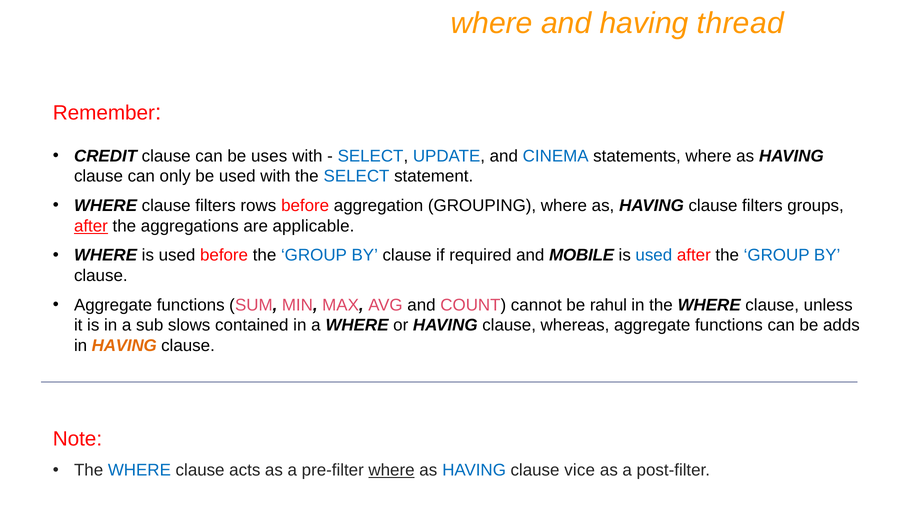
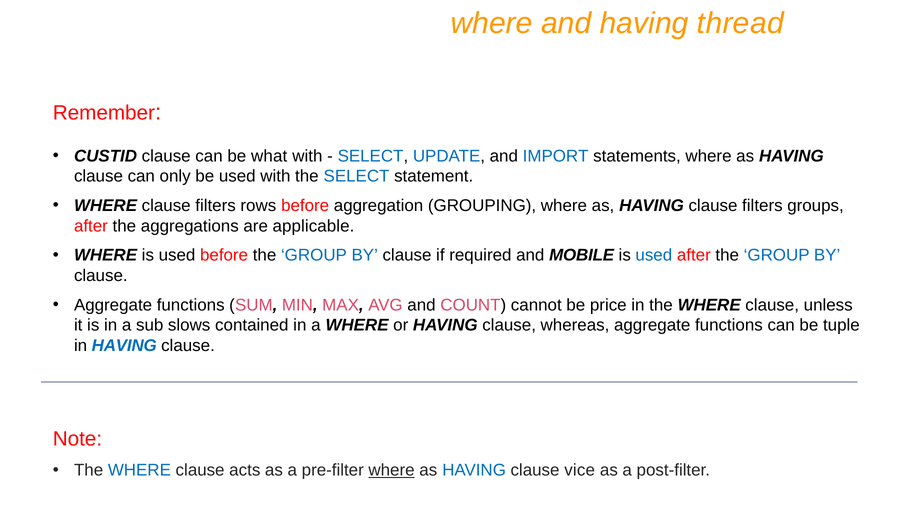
CREDIT: CREDIT -> CUSTID (106, 156)
uses: uses -> what (269, 156)
CINEMA: CINEMA -> IMPORT (556, 156)
after underline: present -> none (91, 226)
rahul: rahul -> price (608, 305)
adds: adds -> tuple (841, 326)
HAVING colour: orange -> blue (124, 346)
